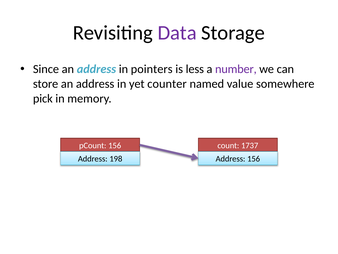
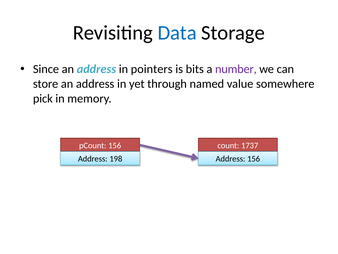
Data colour: purple -> blue (177, 33)
less: less -> bits (195, 69)
counter: counter -> through (167, 84)
